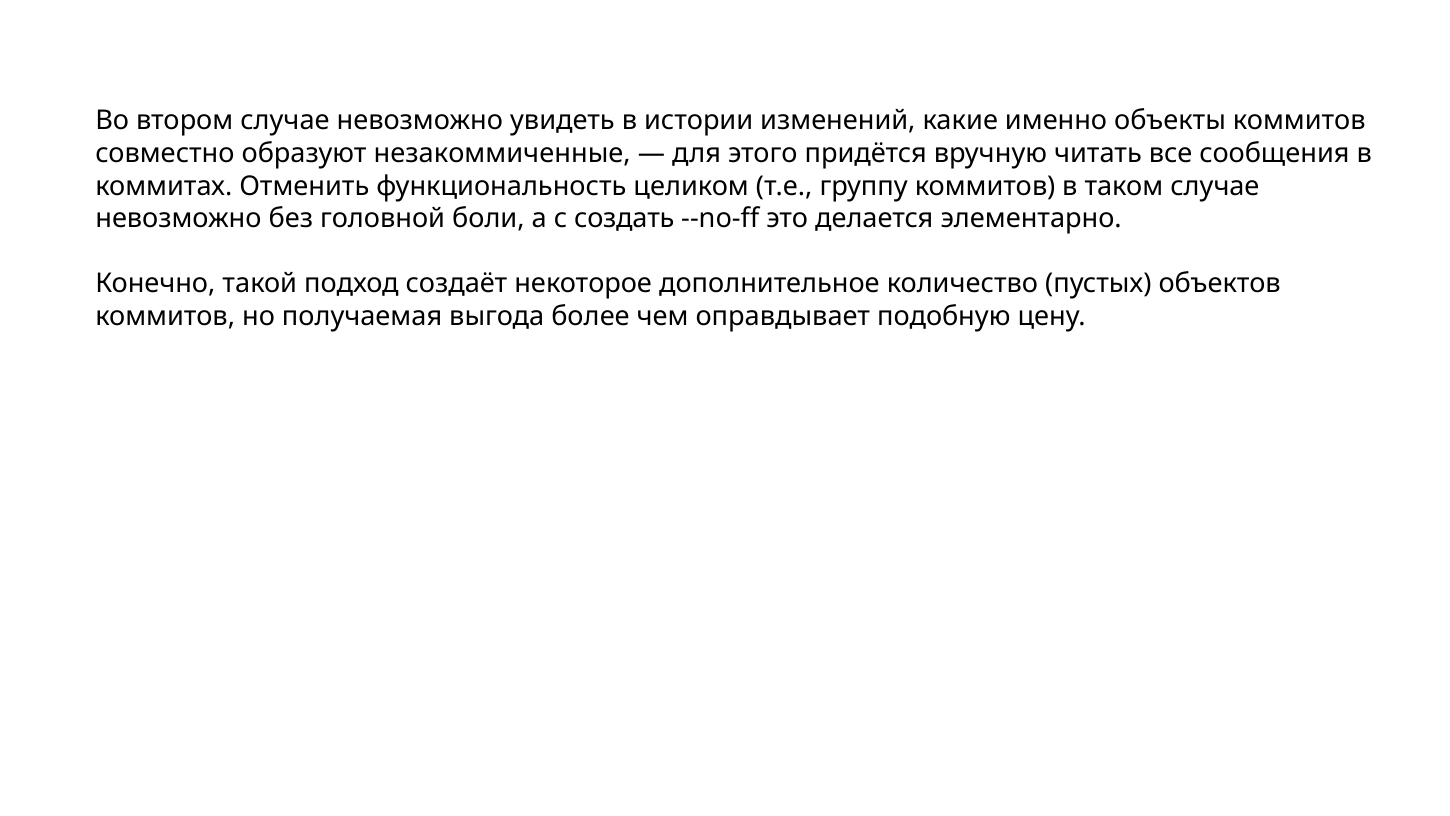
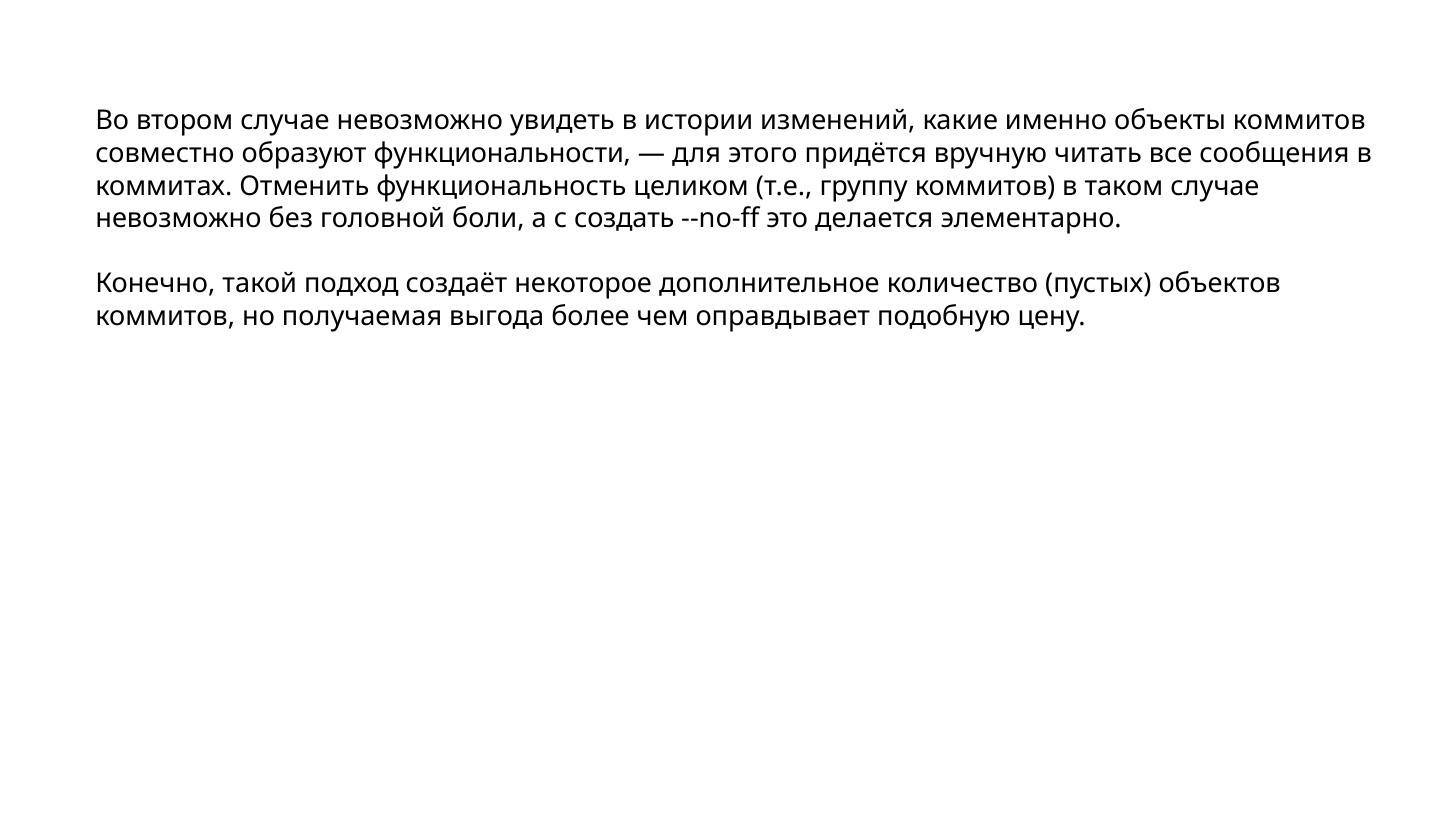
незакоммиченные: незакоммиченные -> функциональности (502, 153)
